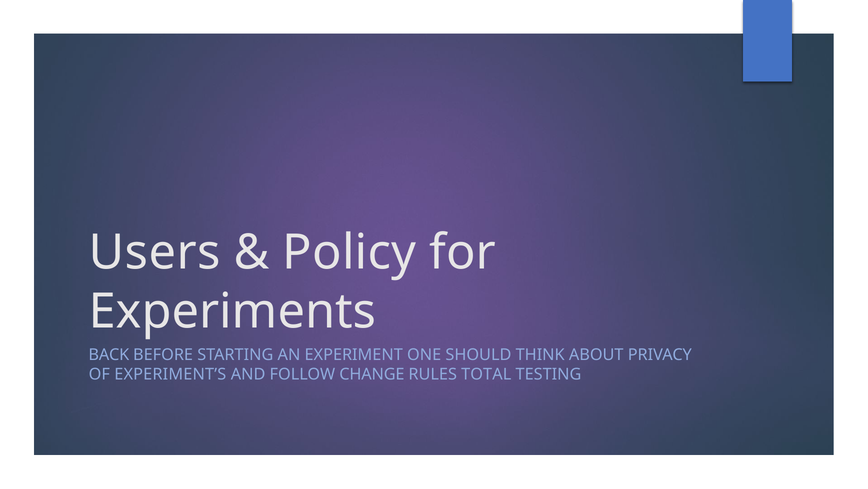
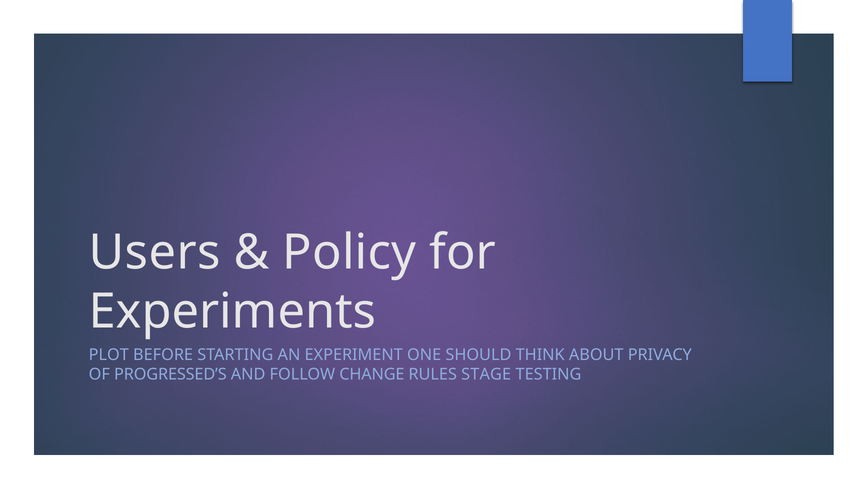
BACK: BACK -> PLOT (109, 354)
EXPERIMENT’S: EXPERIMENT’S -> PROGRESSED’S (170, 374)
TOTAL: TOTAL -> STAGE (486, 374)
